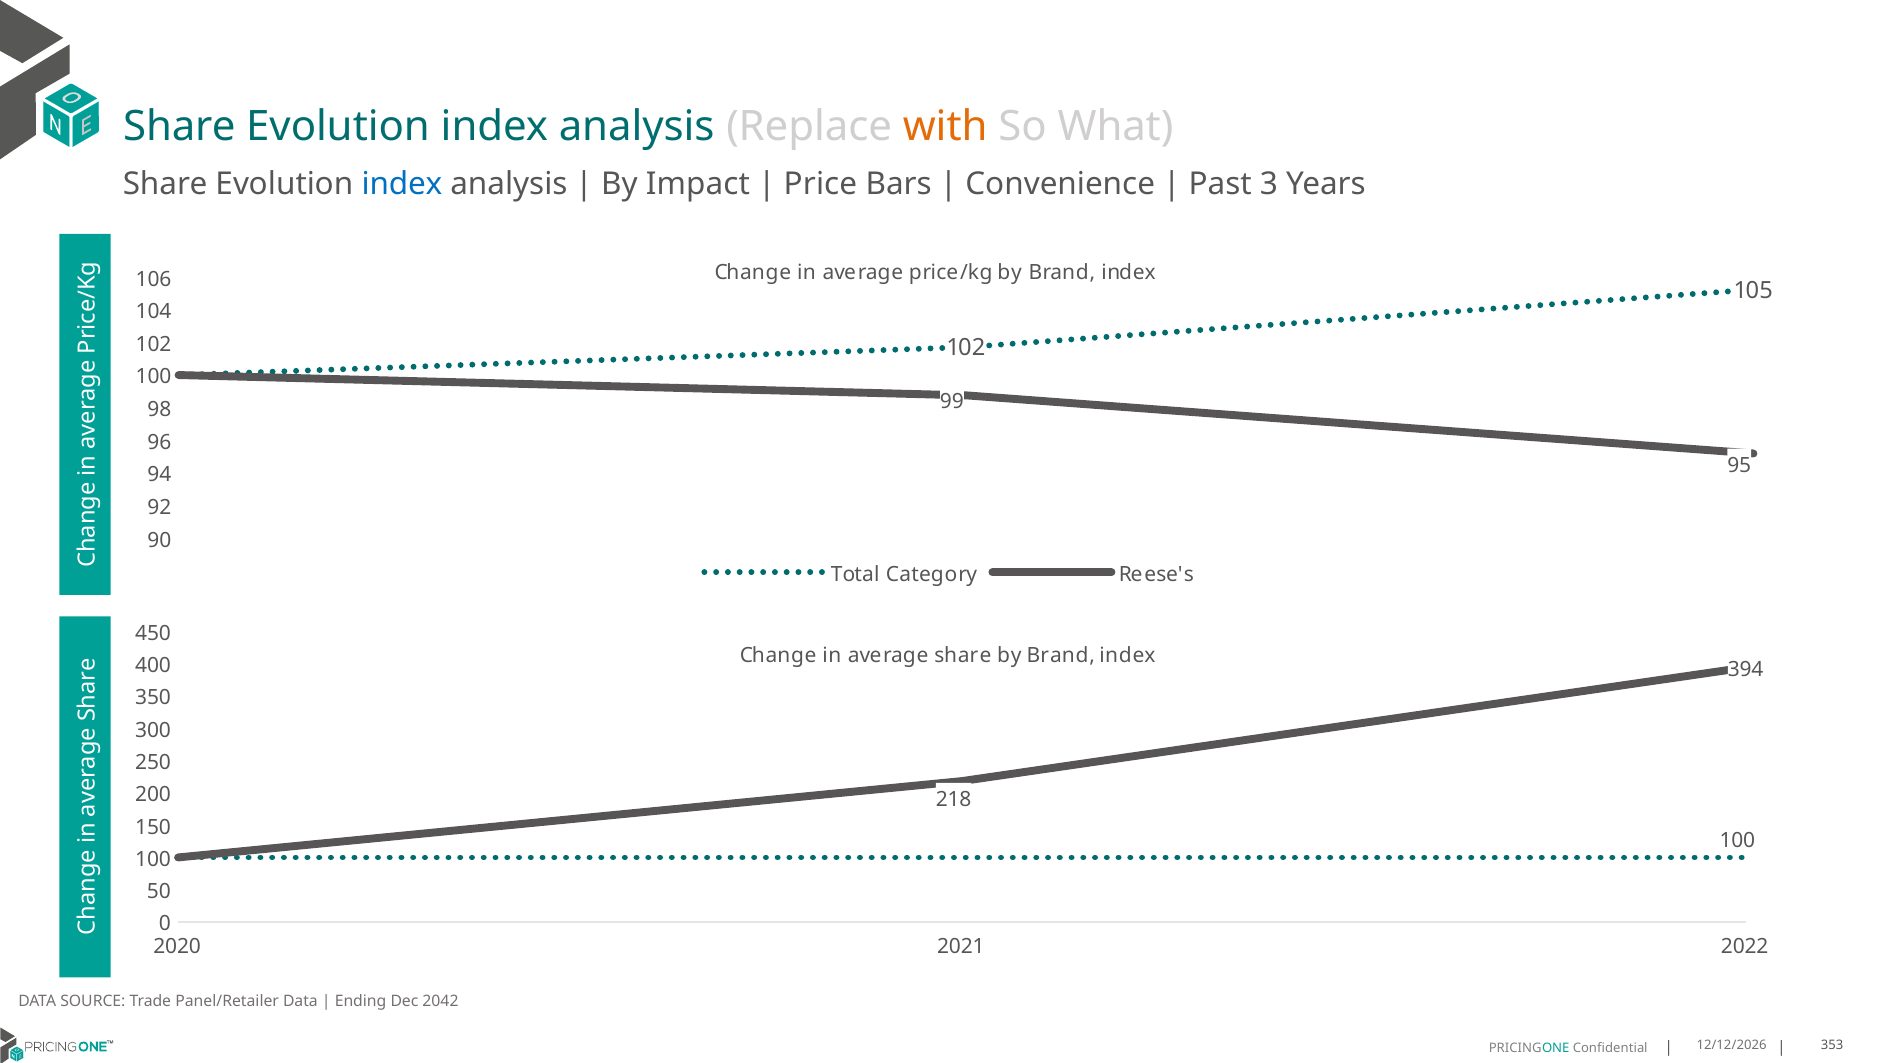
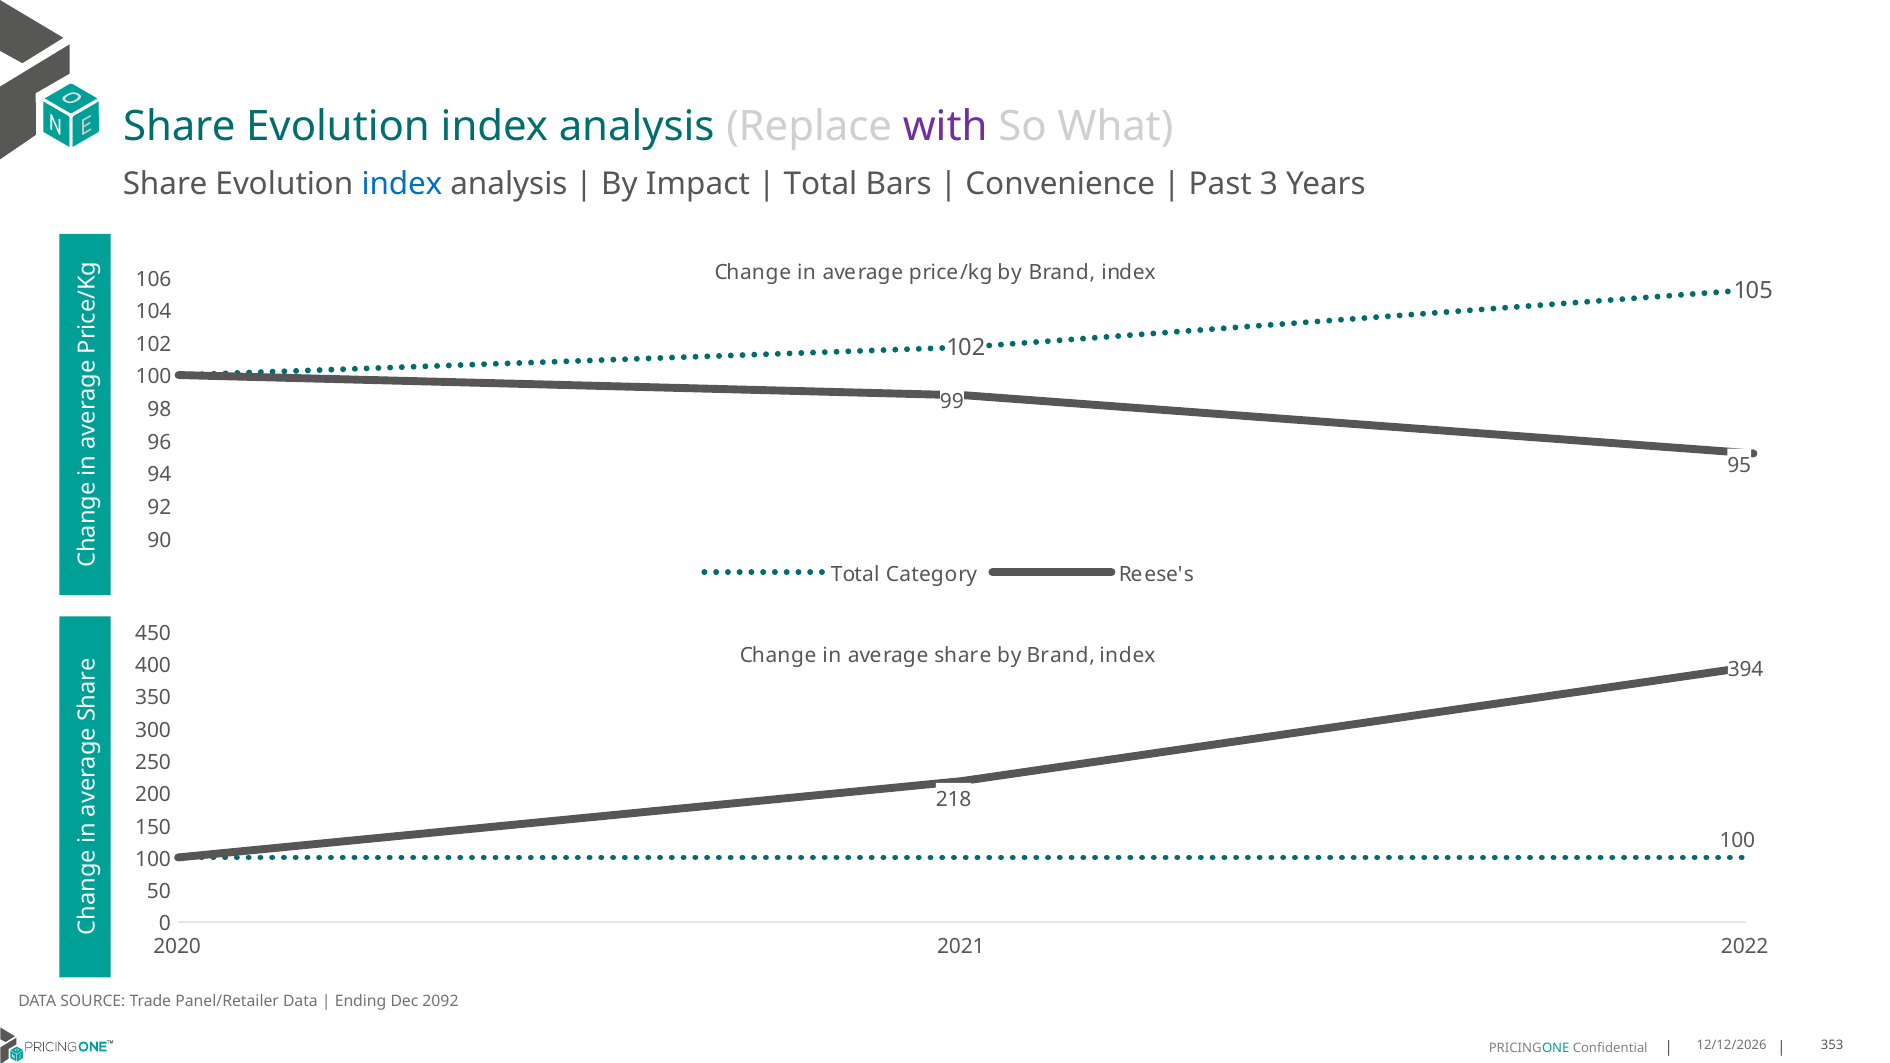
with colour: orange -> purple (945, 127)
Price: Price -> Total (821, 184)
2042: 2042 -> 2092 (440, 1001)
